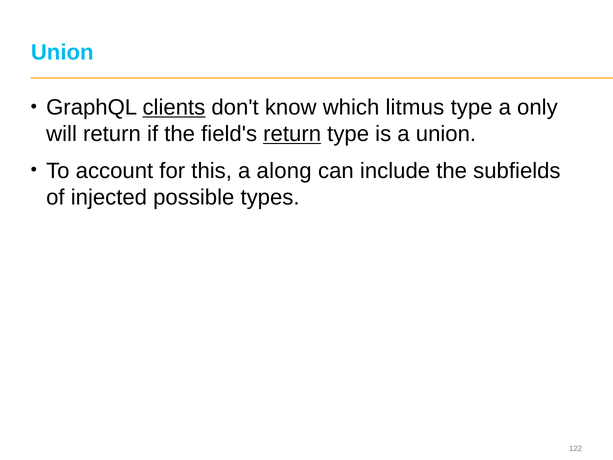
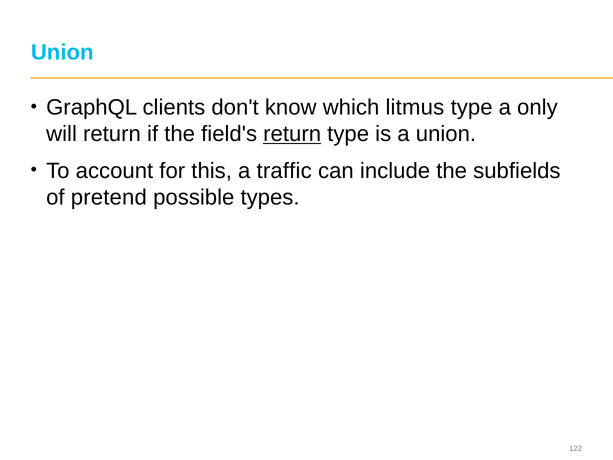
clients underline: present -> none (174, 107)
along: along -> traffic (284, 171)
injected: injected -> pretend (109, 197)
